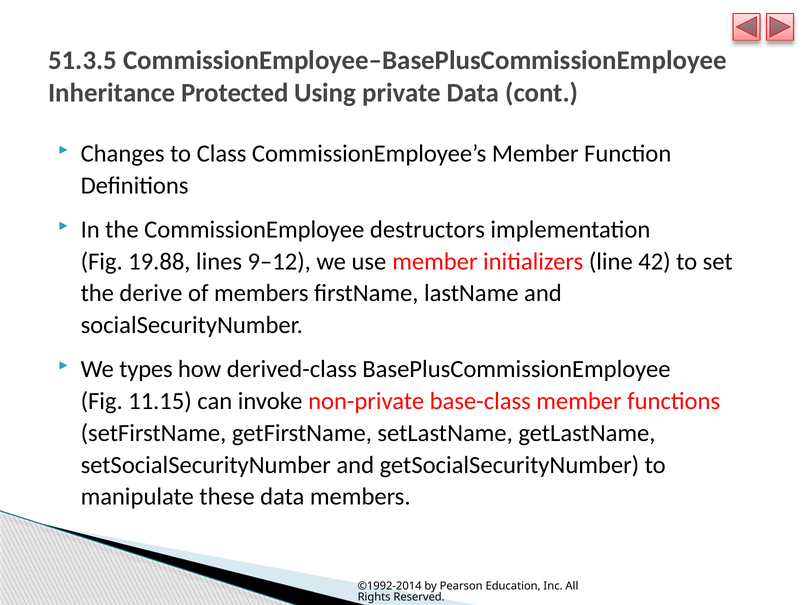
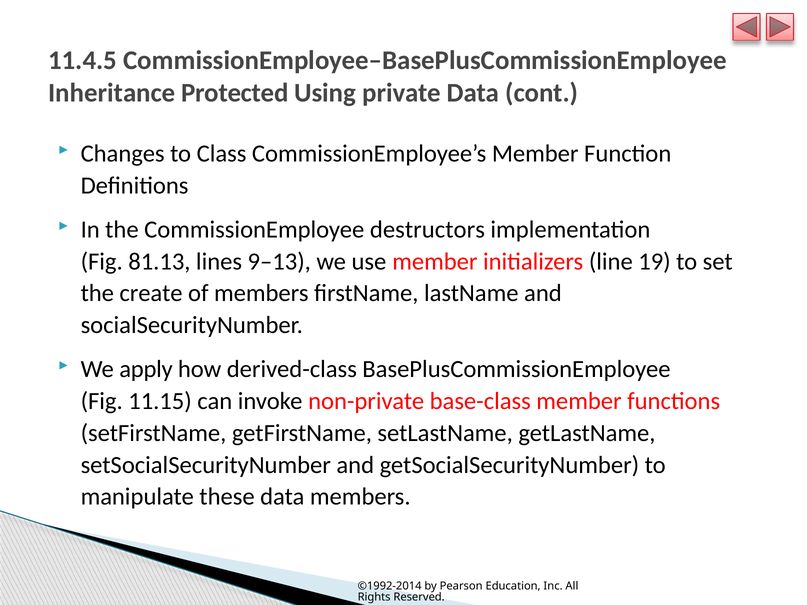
51.3.5: 51.3.5 -> 11.4.5 (83, 60)
19.88: 19.88 -> 81.13 (159, 261)
9–12: 9–12 -> 9–13 (279, 261)
42: 42 -> 19 (655, 261)
derive: derive -> create (151, 293)
types: types -> apply (146, 369)
